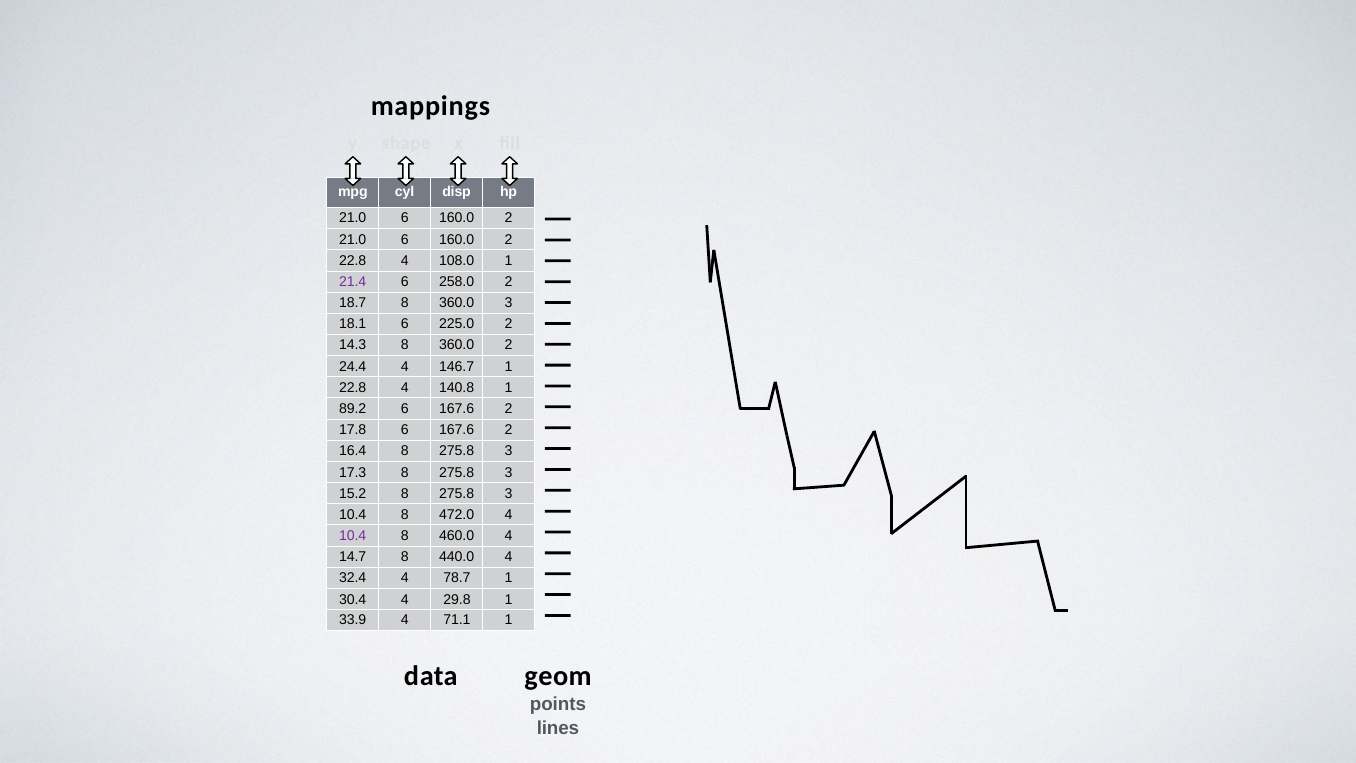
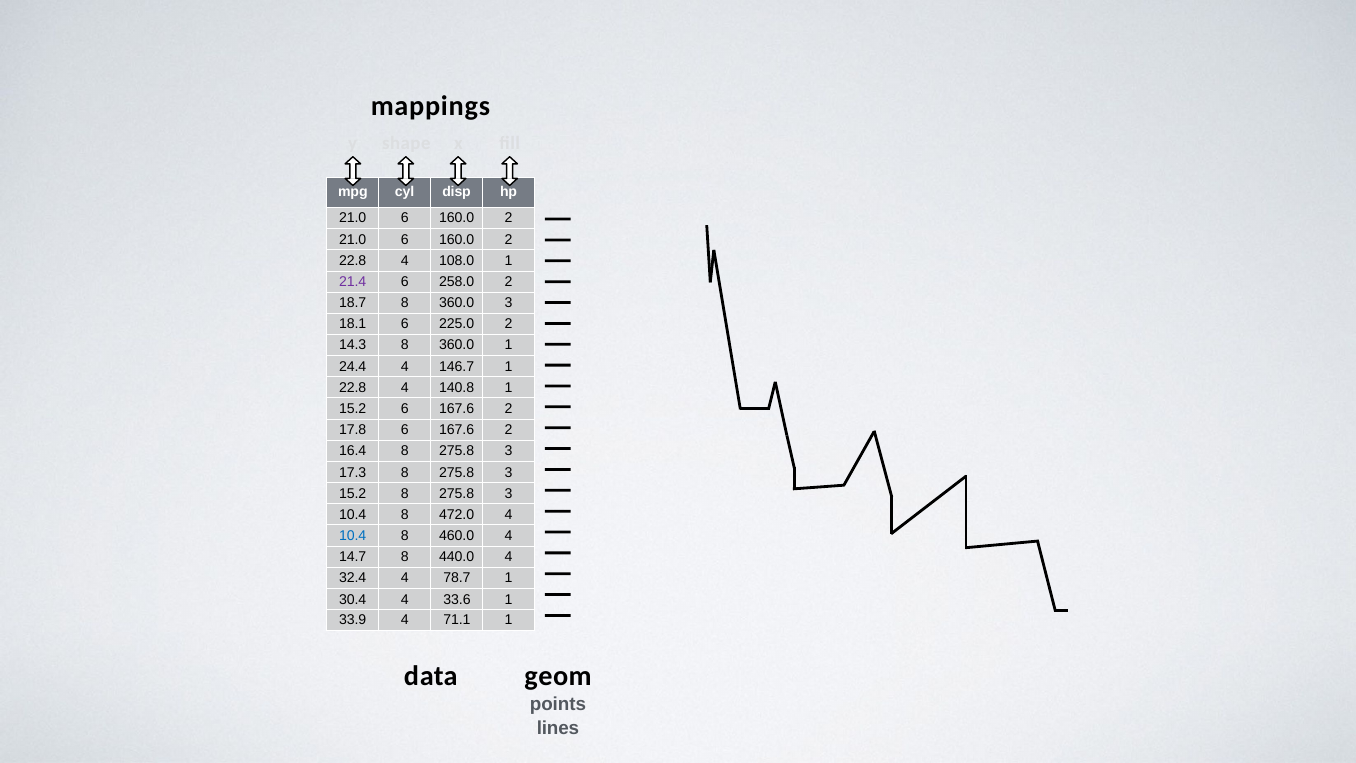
360.0 2: 2 -> 1 (509, 345)
89.2: 89.2 -> 15.2 (353, 409)
10.4 colour: purple -> blue (353, 536)
29.8: 29.8 -> 33.6 (457, 599)
